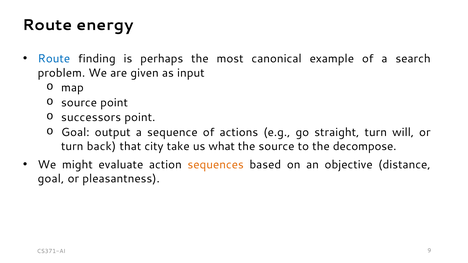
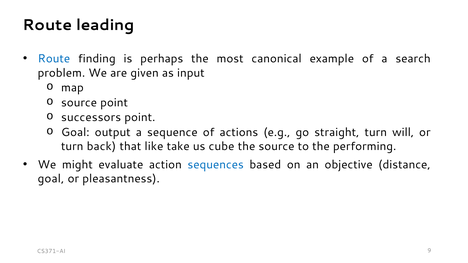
energy: energy -> leading (105, 25)
city: city -> like (154, 147)
what: what -> cube (222, 147)
decompose: decompose -> performing (365, 147)
sequences colour: orange -> blue (216, 165)
